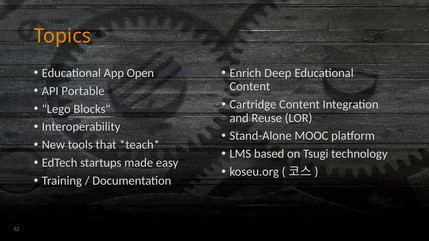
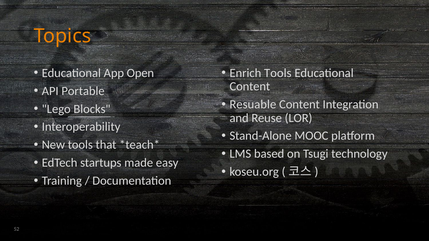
Enrich Deep: Deep -> Tools (278, 73)
Cartridge: Cartridge -> Resuable (253, 105)
